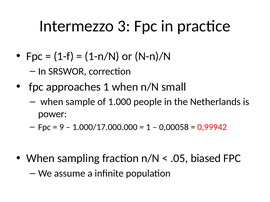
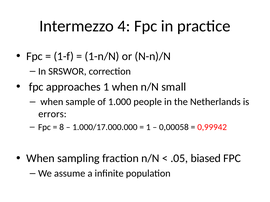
3: 3 -> 4 (124, 26)
power: power -> errors (52, 114)
9: 9 -> 8 (62, 127)
